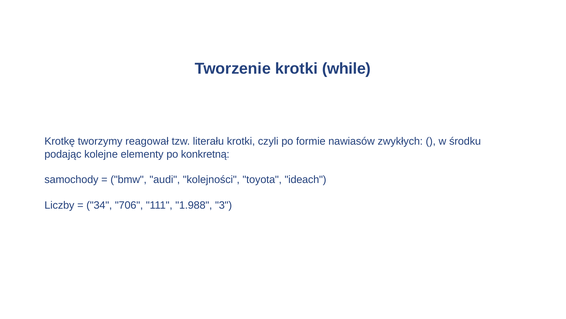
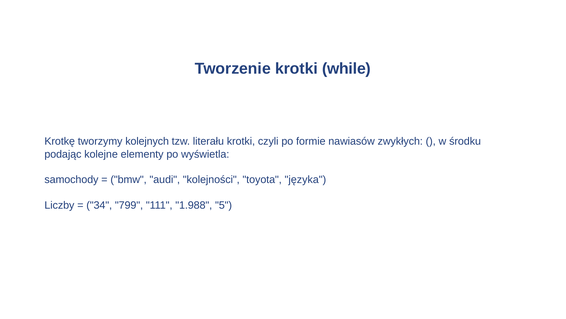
reagował: reagował -> kolejnych (147, 141)
konkretną: konkretną -> wyświetla (205, 154)
ideach: ideach -> języka (305, 179)
706: 706 -> 799 (129, 205)
3: 3 -> 5 (224, 205)
